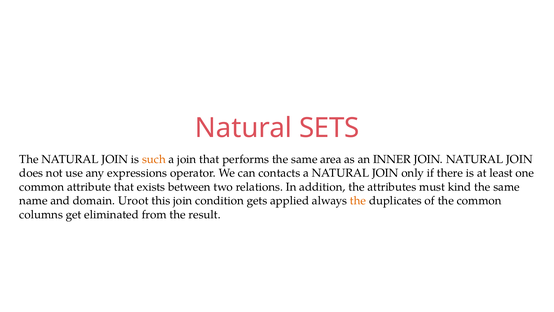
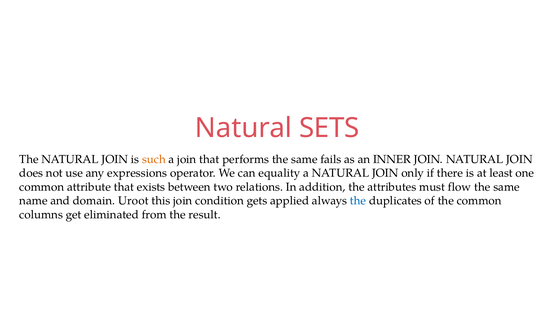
area: area -> fails (331, 159)
contacts: contacts -> equality (279, 173)
kind: kind -> flow (459, 187)
the colour: orange -> blue (358, 201)
